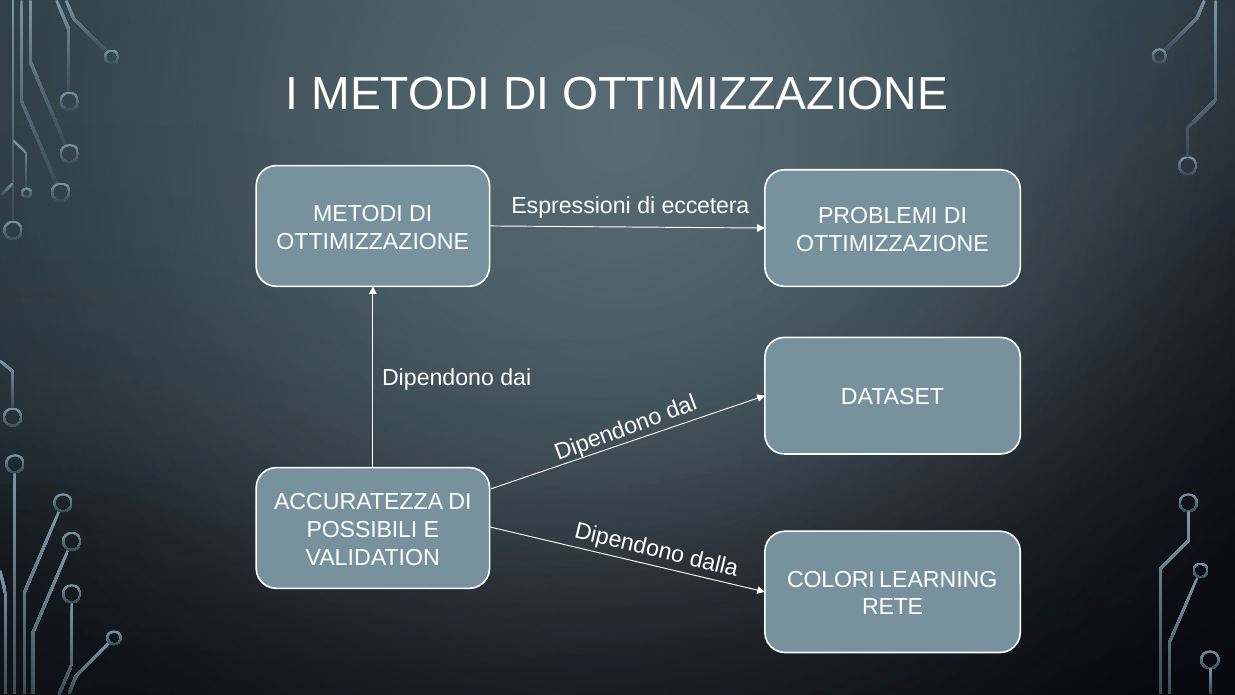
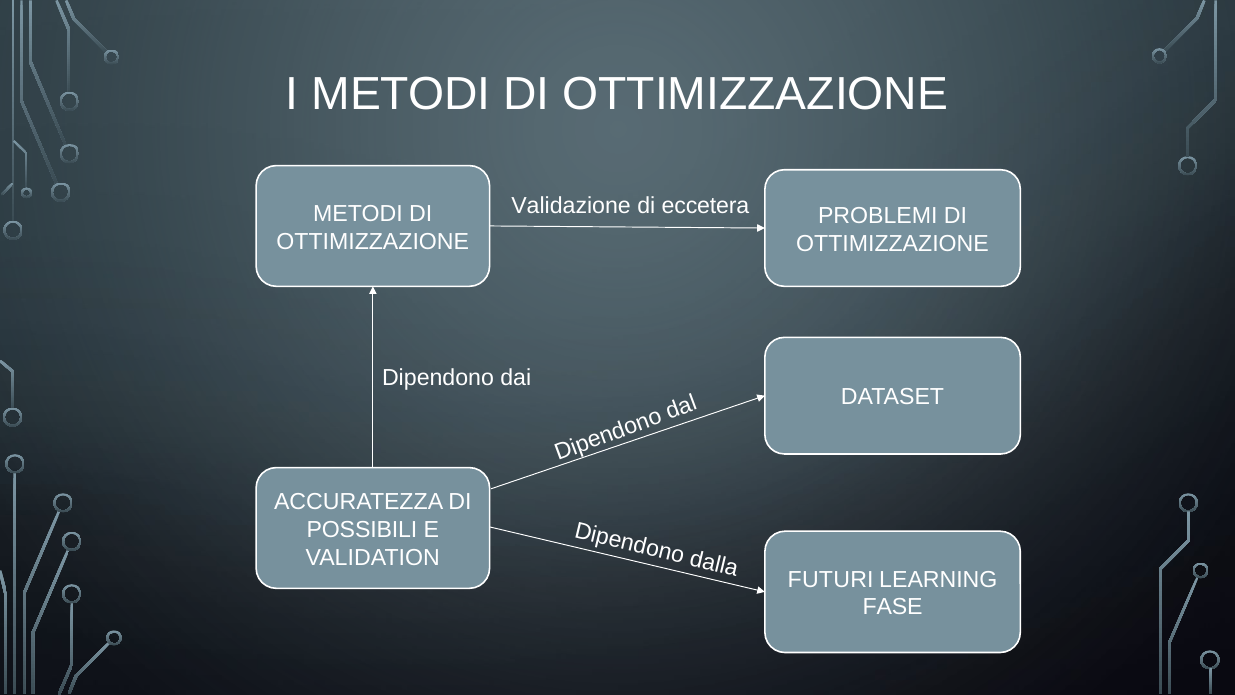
Espressioni: Espressioni -> Validazione (571, 206)
COLORI: COLORI -> FUTURI (831, 579)
RETE: RETE -> FASE (893, 607)
